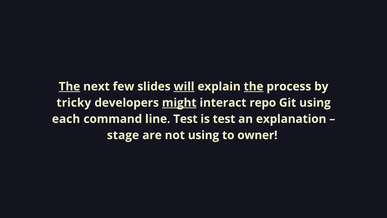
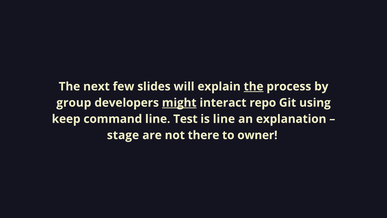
The underline: present -> none (69, 86)
will underline: present -> none (184, 86)
tricky: tricky -> group (74, 103)
each: each -> keep (66, 119)
is test: test -> line (224, 119)
not using: using -> there (204, 135)
